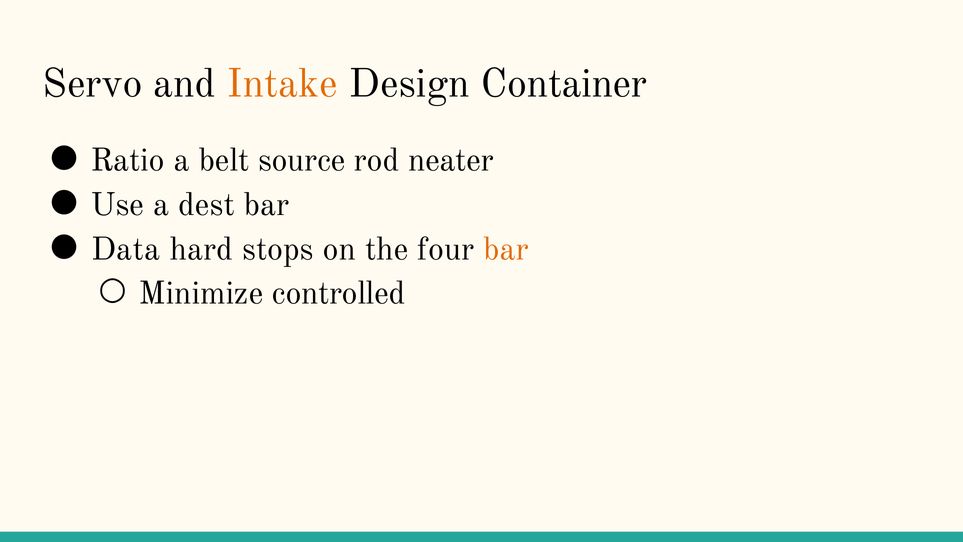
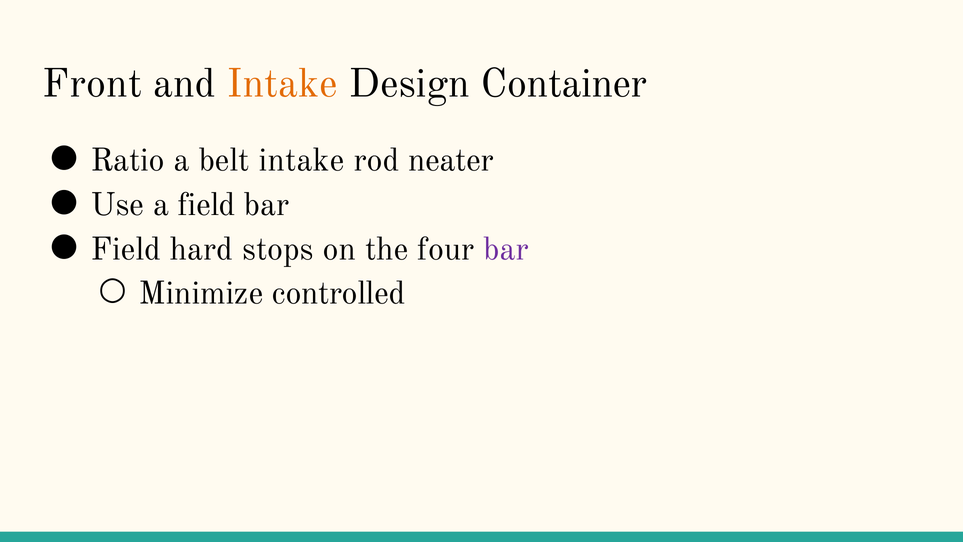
Servo: Servo -> Front (92, 83)
belt source: source -> intake (302, 160)
a dest: dest -> field (207, 205)
Data: Data -> Field (126, 249)
bar colour: orange -> purple (506, 249)
